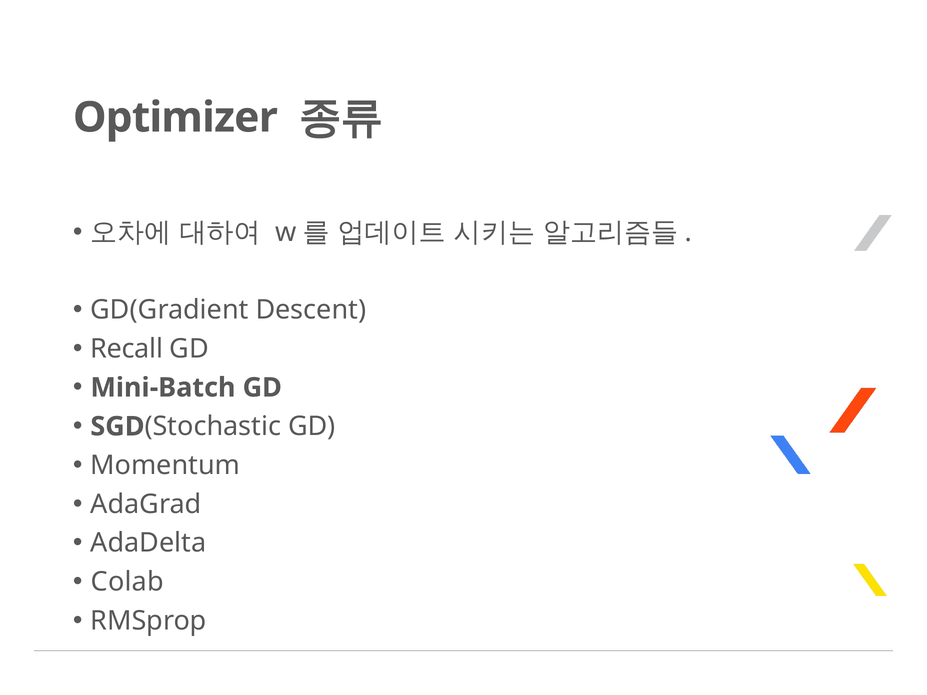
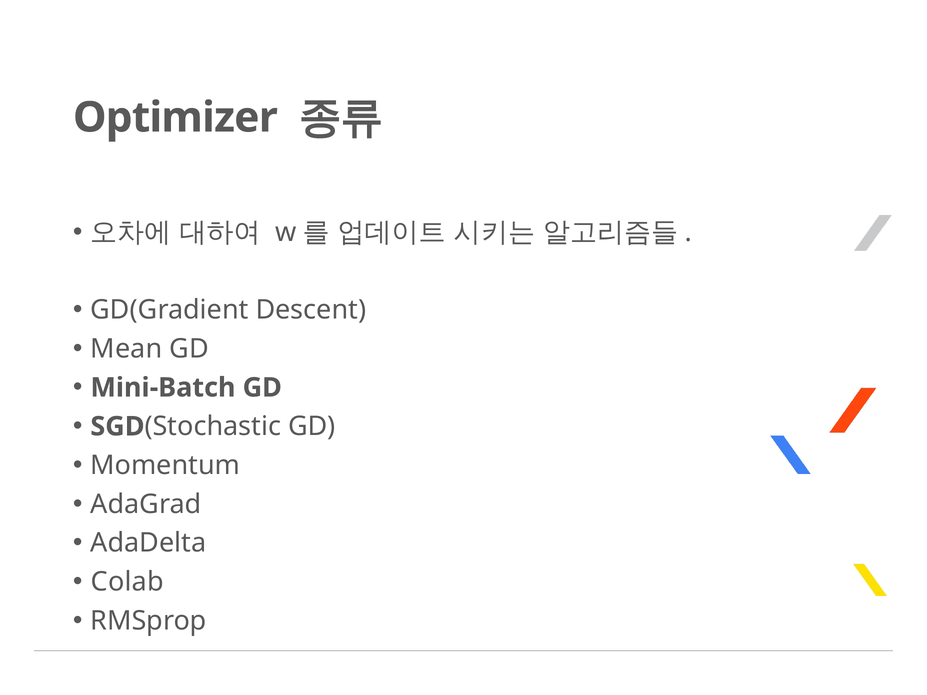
Recall: Recall -> Mean (126, 349)
